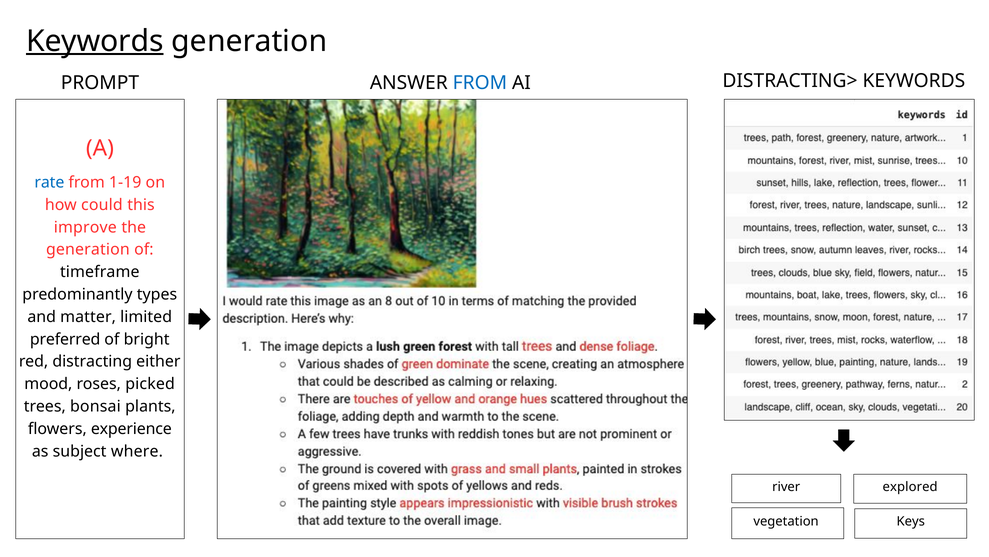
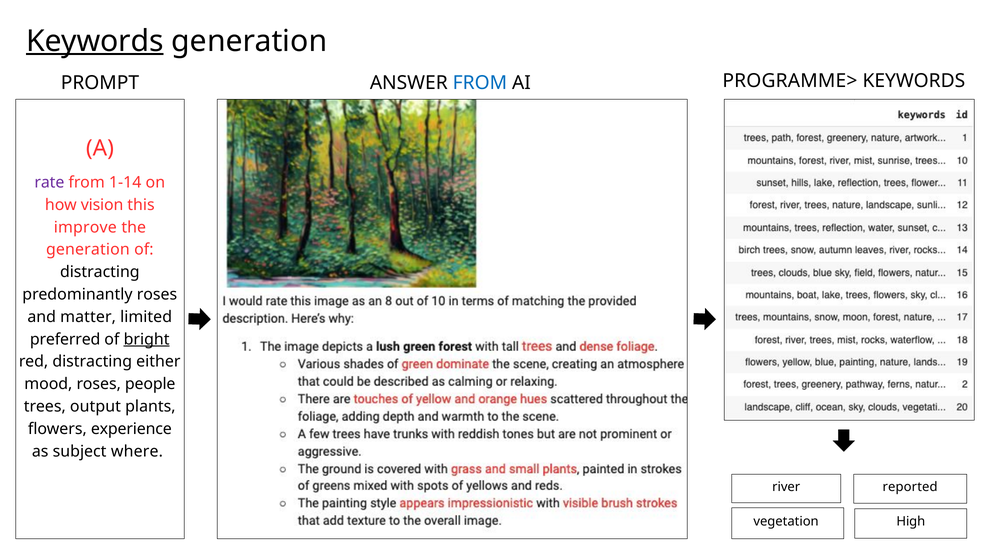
DISTRACTING>: DISTRACTING> -> PROGRAMME> (790, 81)
rate colour: blue -> purple (49, 182)
1-19: 1-19 -> 1-14 (125, 182)
could: could -> vision (102, 205)
timeframe: timeframe -> distracting (100, 272)
predominantly types: types -> roses (157, 294)
bright underline: none -> present (147, 339)
picked: picked -> people (150, 384)
bonsai: bonsai -> output (95, 406)
explored: explored -> reported (910, 486)
Keys: Keys -> High (911, 521)
